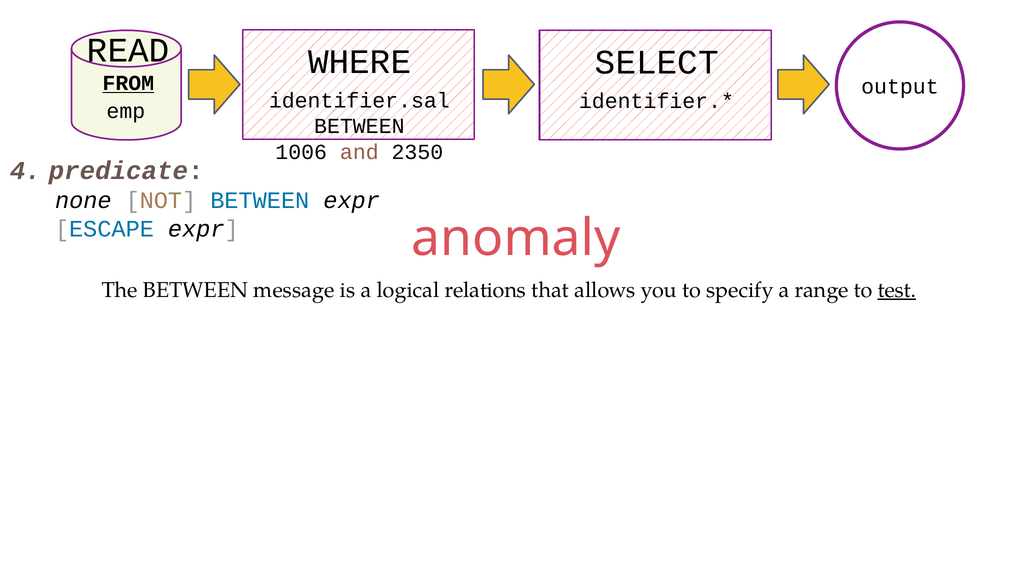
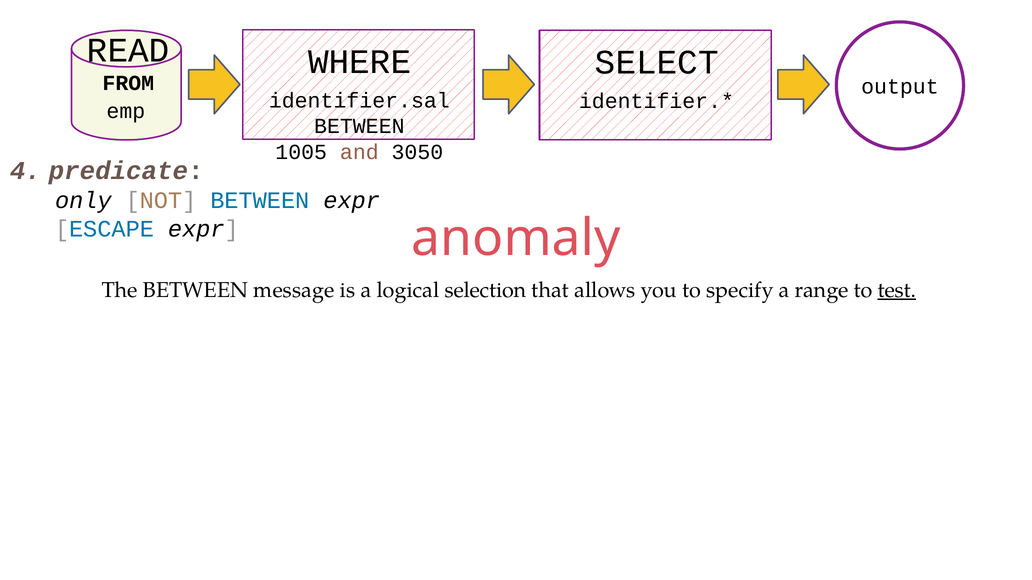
FROM underline: present -> none (128, 83)
1006: 1006 -> 1005 (301, 152)
2350: 2350 -> 3050 (417, 152)
none: none -> only (83, 201)
relations: relations -> selection (485, 290)
